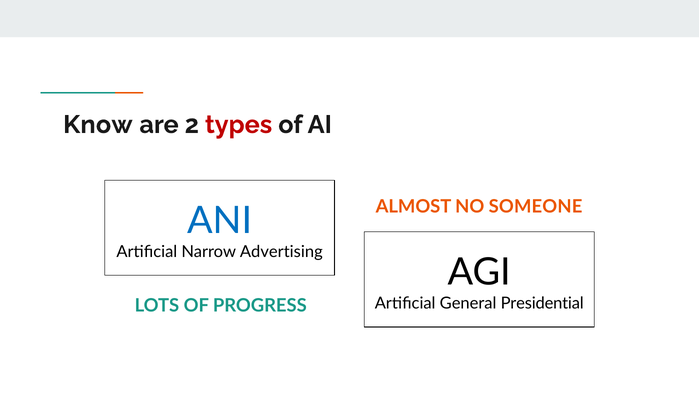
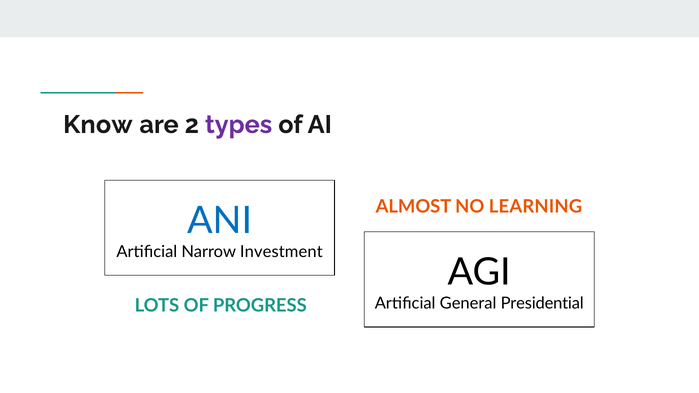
types colour: red -> purple (239, 125)
SOMEONE: SOMEONE -> LEARNING (536, 207)
Advertising: Advertising -> Investment (281, 252)
